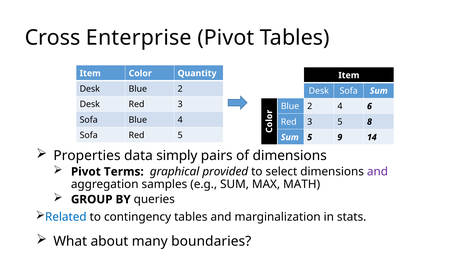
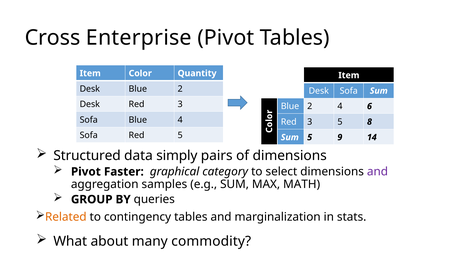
Properties: Properties -> Structured (87, 155)
Terms: Terms -> Faster (124, 172)
provided: provided -> category (225, 172)
Related colour: blue -> orange (66, 217)
boundaries: boundaries -> commodity (211, 241)
